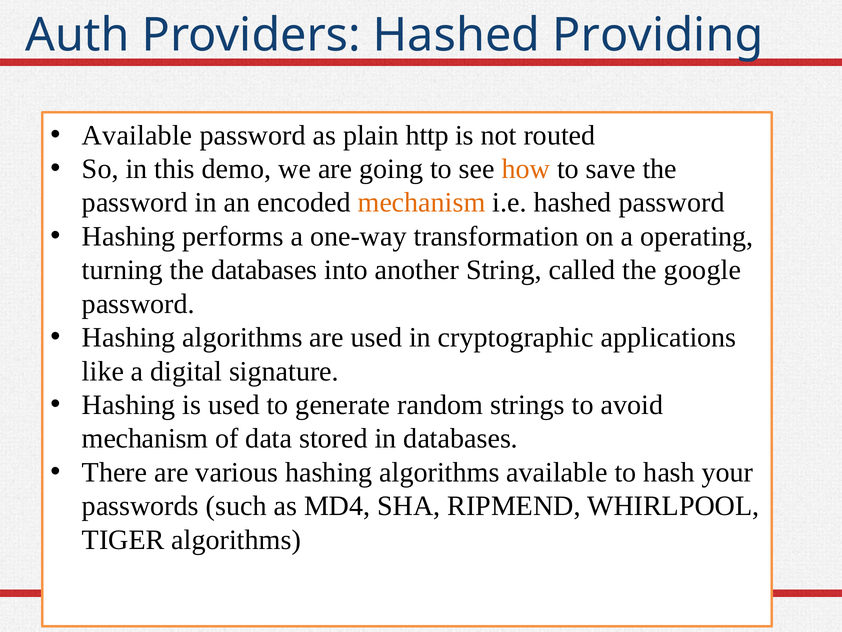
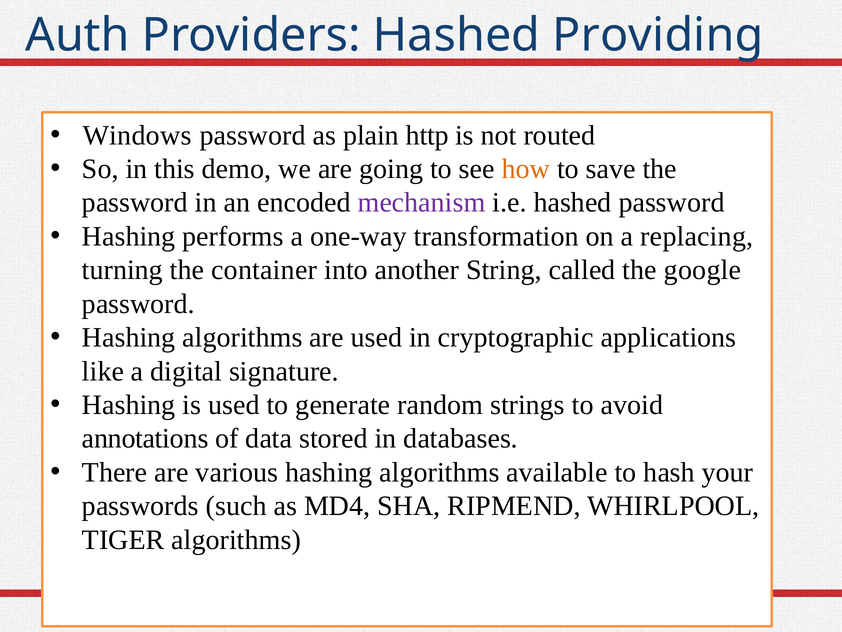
Available: Available -> Windows (137, 135)
mechanism colour: orange -> purple (422, 203)
operating: operating -> replacing (697, 236)
the databases: databases -> container (264, 270)
mechanism: mechanism -> annotations (145, 438)
